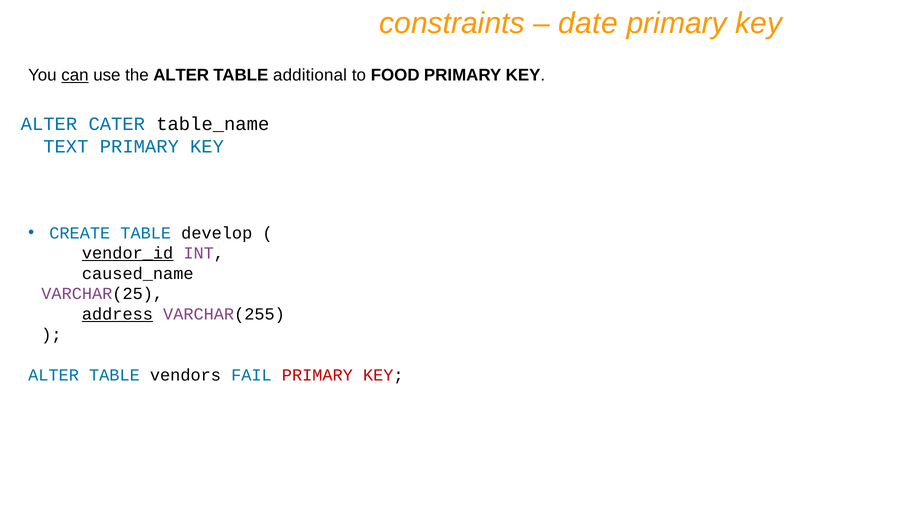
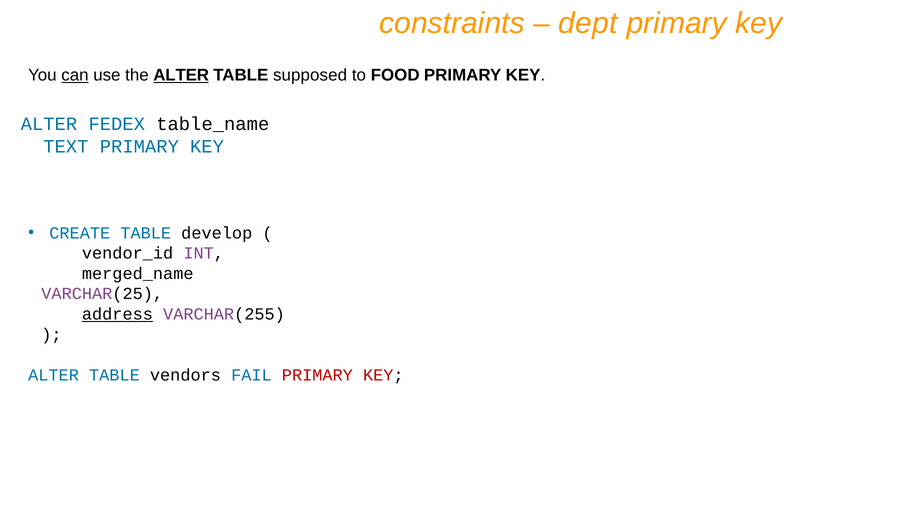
date: date -> dept (588, 23)
ALTER underline: none -> present (181, 75)
additional: additional -> supposed (310, 75)
CATER: CATER -> FEDEX (117, 124)
vendor_id underline: present -> none (128, 253)
caused_name: caused_name -> merged_name (138, 273)
